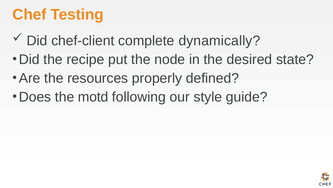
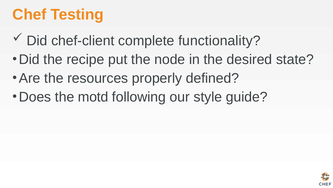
dynamically: dynamically -> functionality (219, 41)
